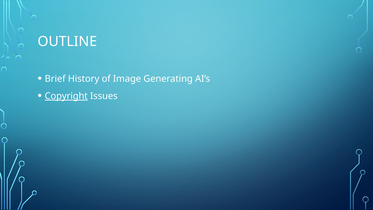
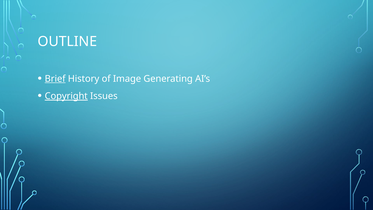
Brief underline: none -> present (55, 79)
